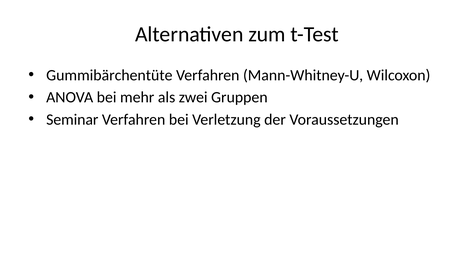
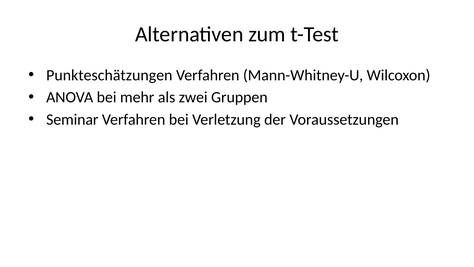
Gummibärchentüte: Gummibärchentüte -> Punkteschätzungen (109, 75)
